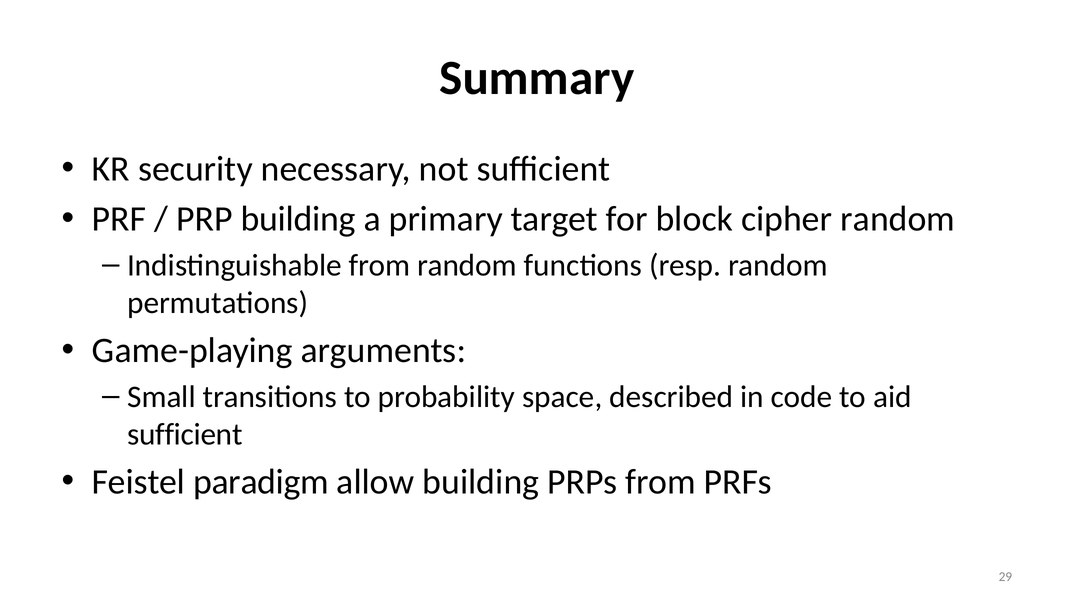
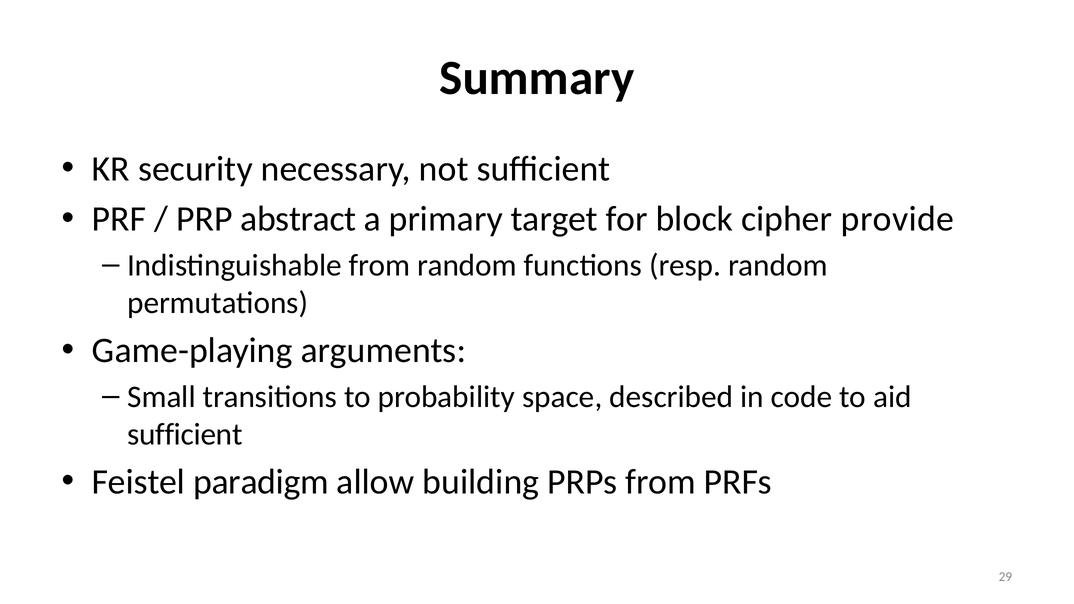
PRP building: building -> abstract (298, 219)
cipher random: random -> provide (898, 219)
